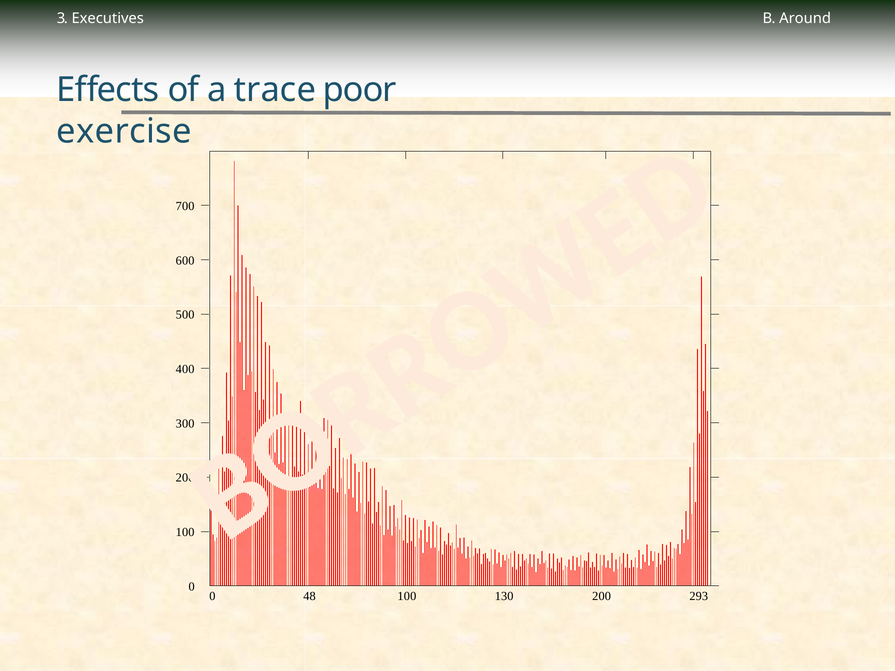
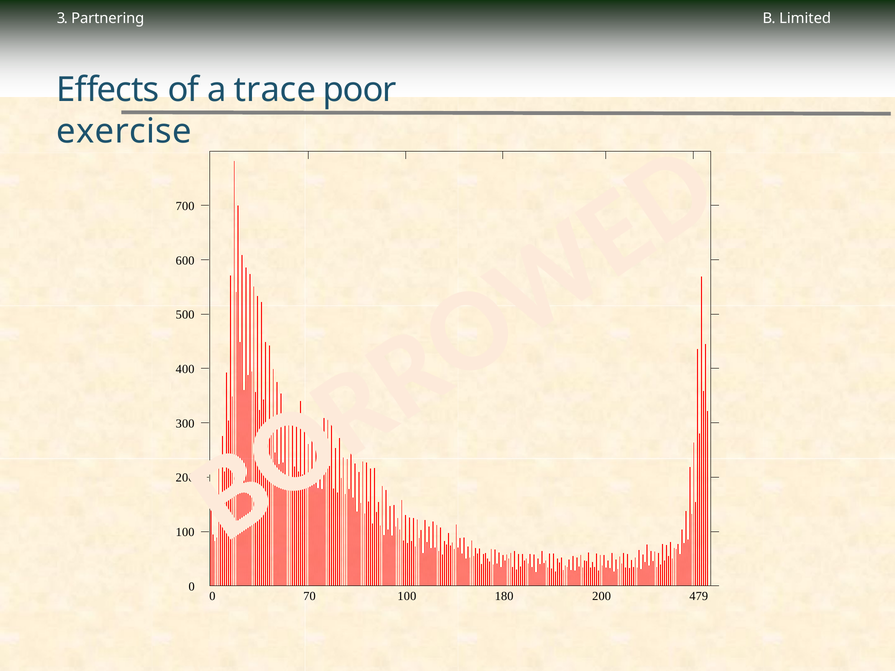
Executives: Executives -> Partnering (108, 19)
Around: Around -> Limited (805, 19)
48: 48 -> 70 (310, 596)
130: 130 -> 180 (504, 596)
293: 293 -> 479 (699, 596)
